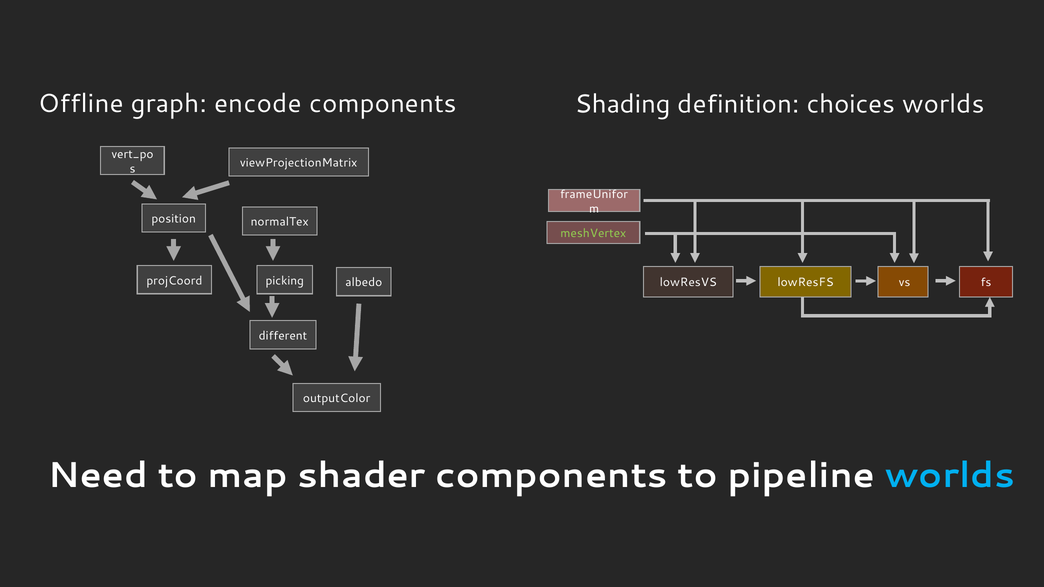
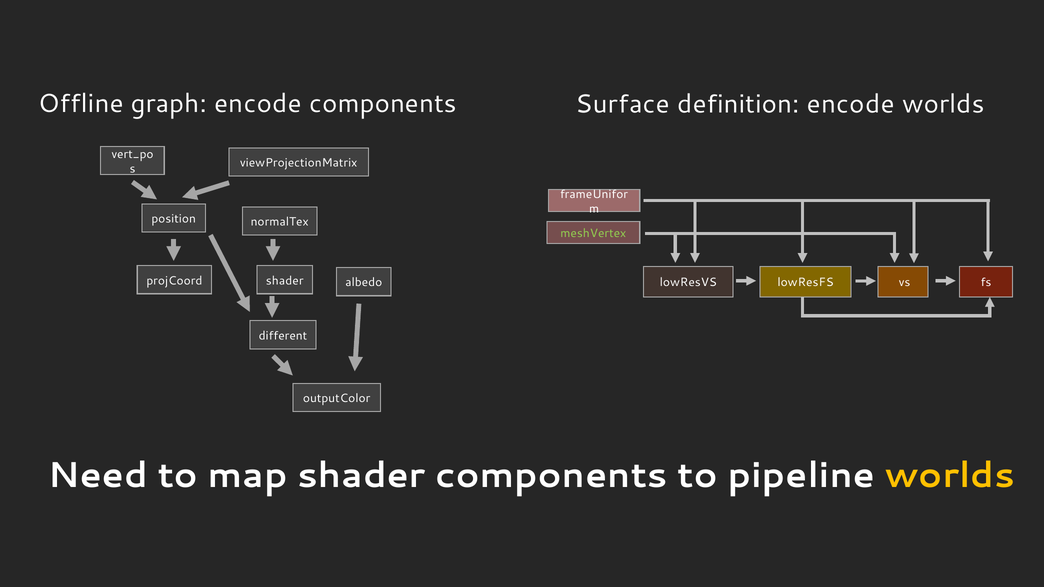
Shading: Shading -> Surface (623, 104)
definition choices: choices -> encode (851, 104)
picking: picking -> shader (285, 281)
worlds colour: light blue -> yellow (950, 475)
